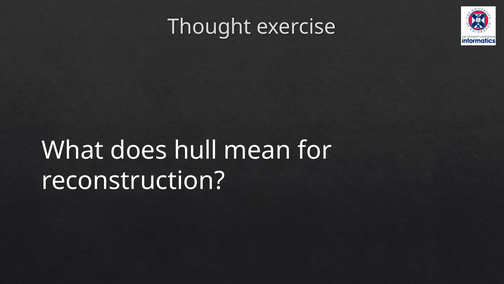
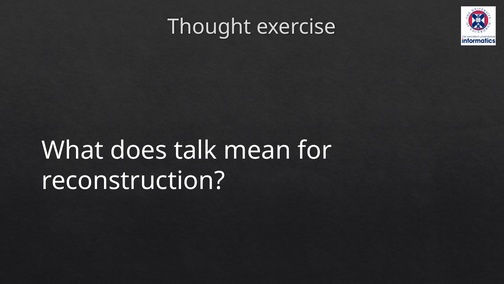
hull: hull -> talk (195, 150)
